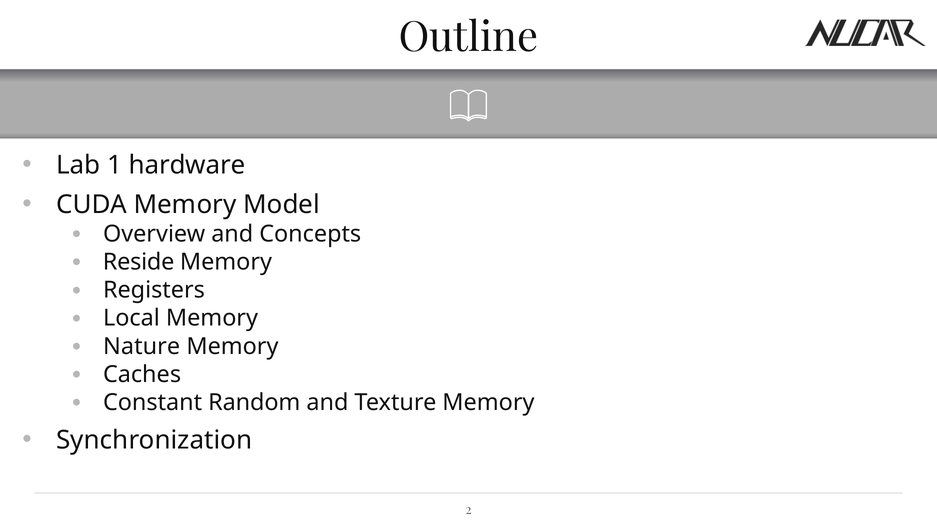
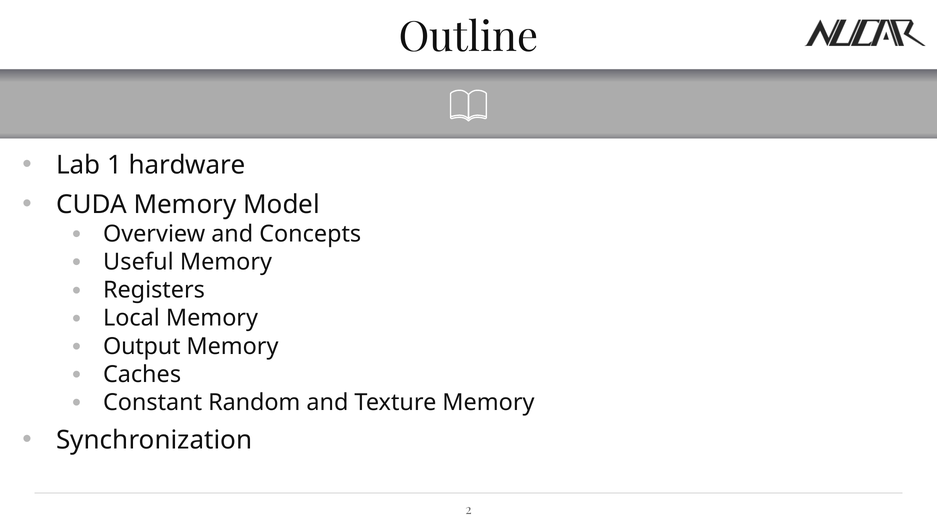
Reside: Reside -> Useful (138, 262)
Nature: Nature -> Output (142, 346)
